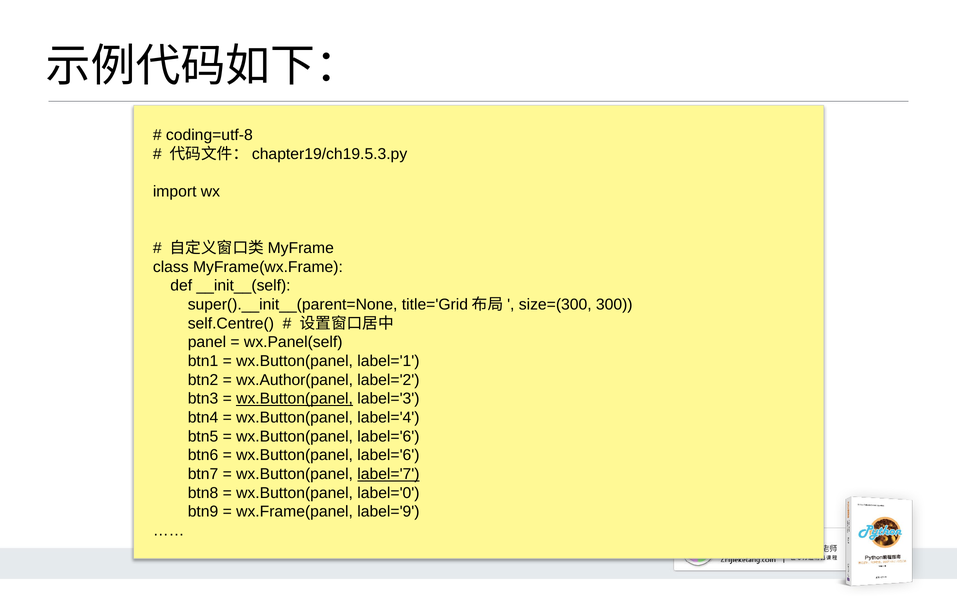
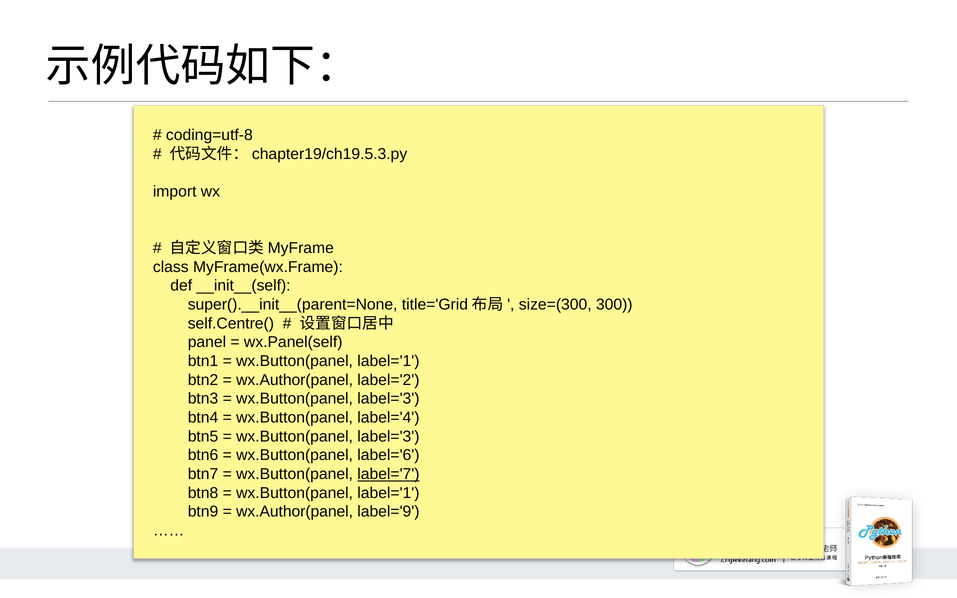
wx.Button(panel underline: present -> none (295, 399)
label='6: label='6 -> label='3 (388, 436)
label='0: label='0 -> label='1 (388, 493)
wx.Frame(panel: wx.Frame(panel -> wx.Author(panel (295, 512)
